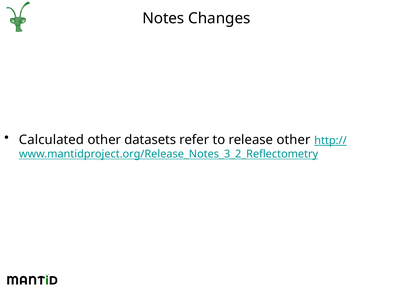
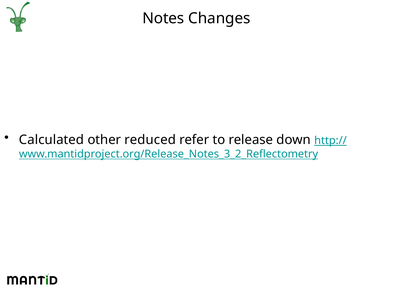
datasets: datasets -> reduced (150, 140)
release other: other -> down (294, 140)
